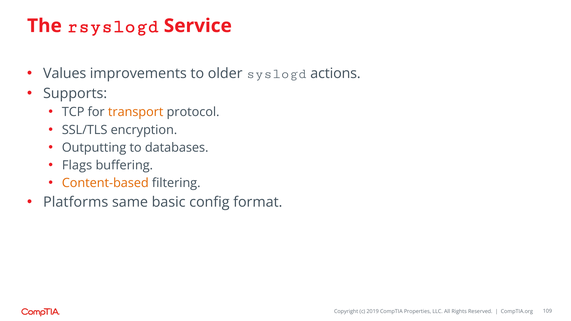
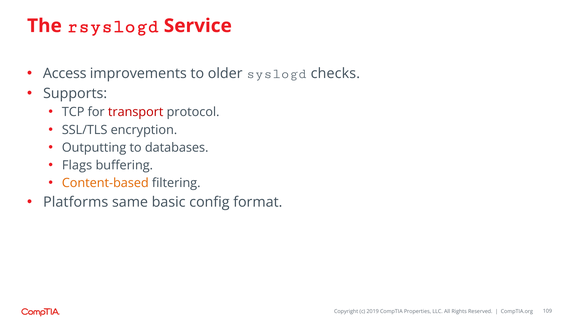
Values: Values -> Access (65, 74)
actions: actions -> checks (335, 74)
transport colour: orange -> red (136, 112)
